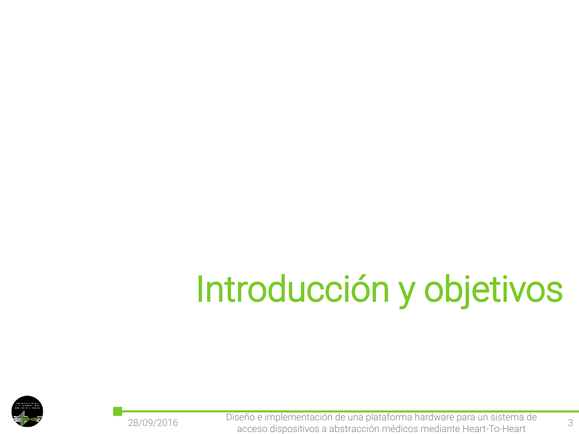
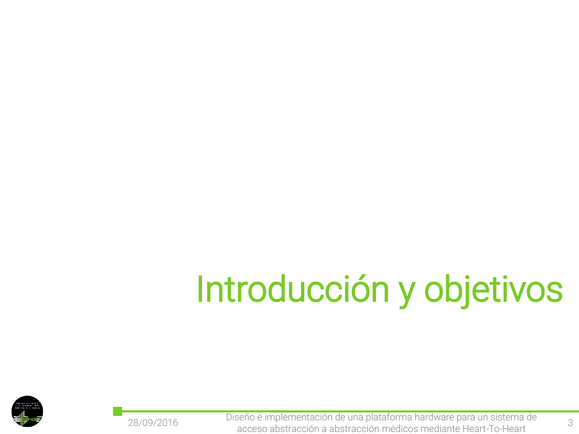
acceso dispositivos: dispositivos -> abstracción (295, 429)
